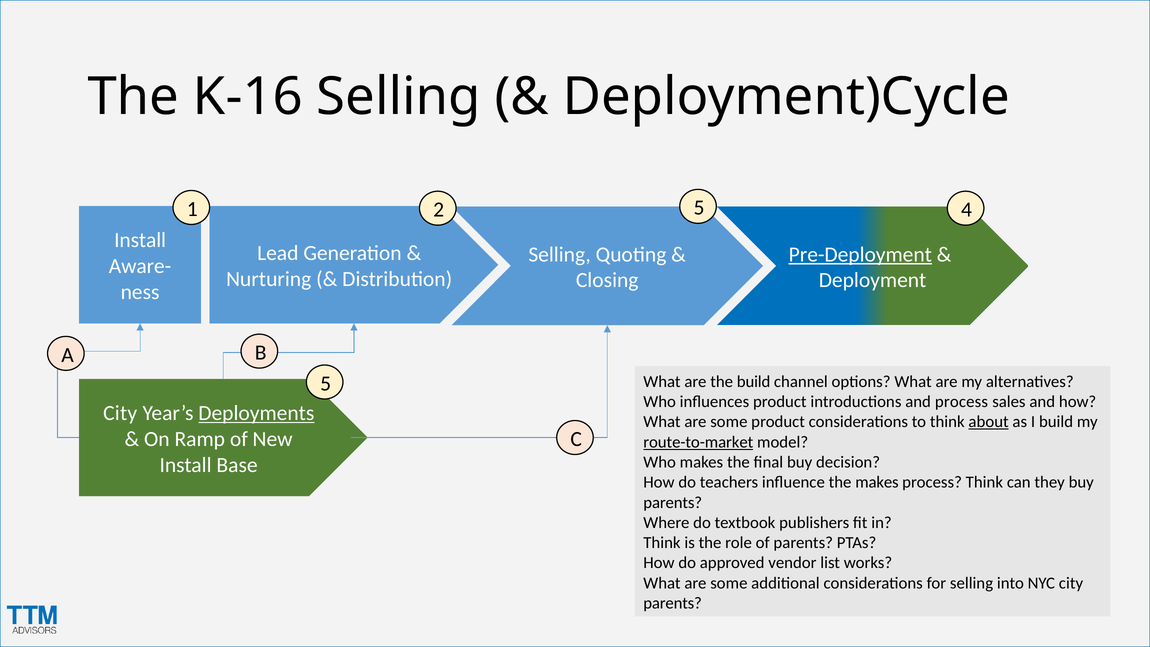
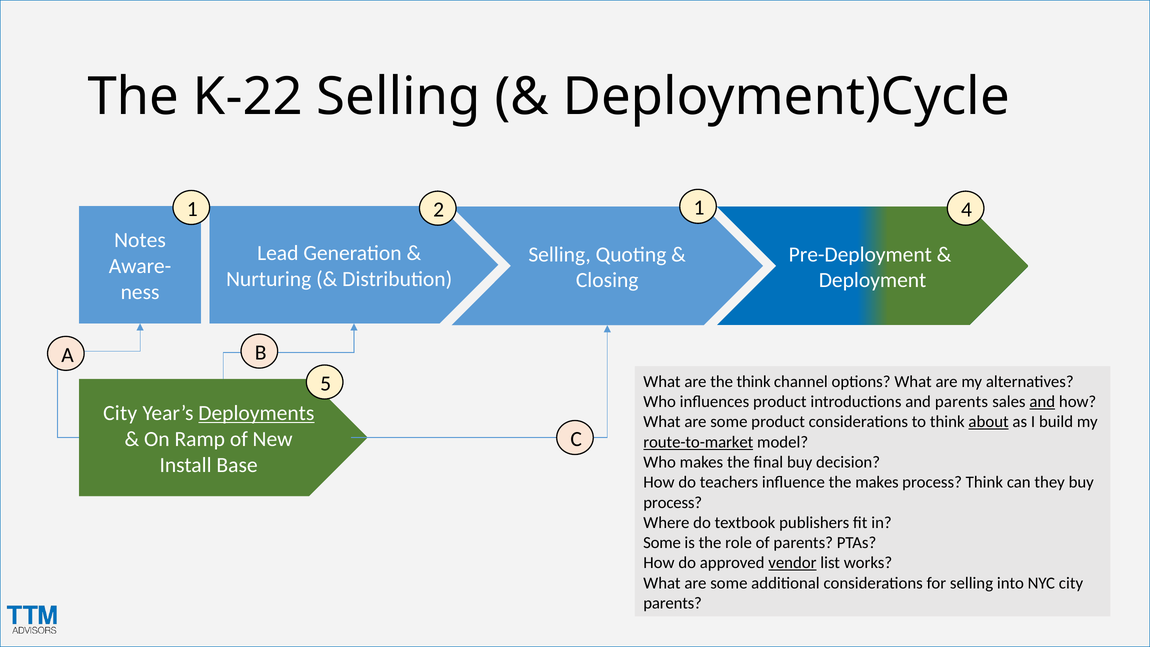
K-16: K-16 -> K-22 (248, 97)
2 5: 5 -> 1 (699, 208)
Install: Install -> Notes (140, 240)
Pre-Deployment underline: present -> none (860, 254)
the build: build -> think (754, 382)
and process: process -> parents (961, 402)
and underline: none -> present (1042, 402)
parents: parents -> process (673, 502)
Think: Think -> Some (662, 543)
vendor underline: none -> present (792, 563)
